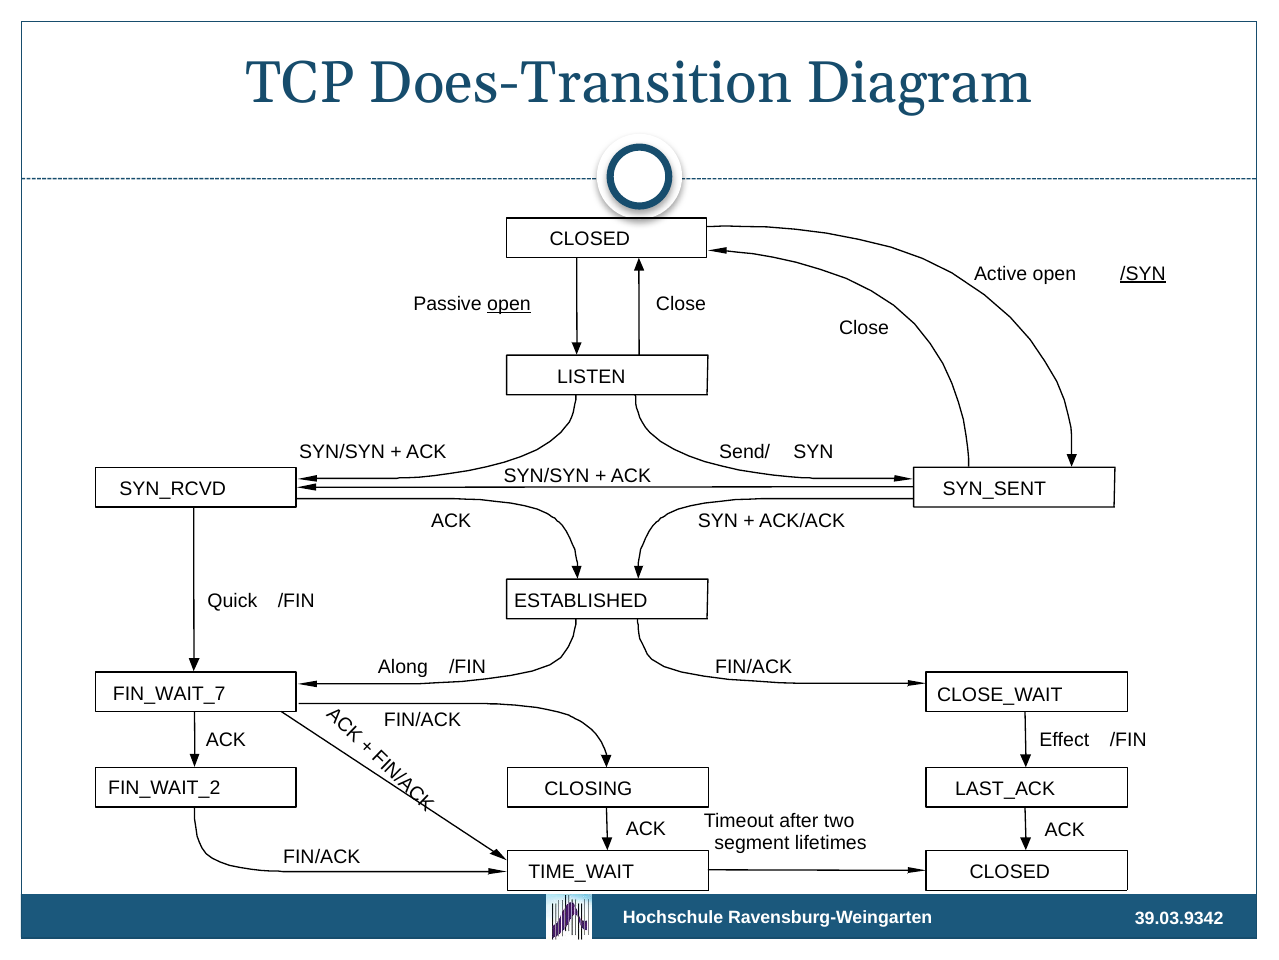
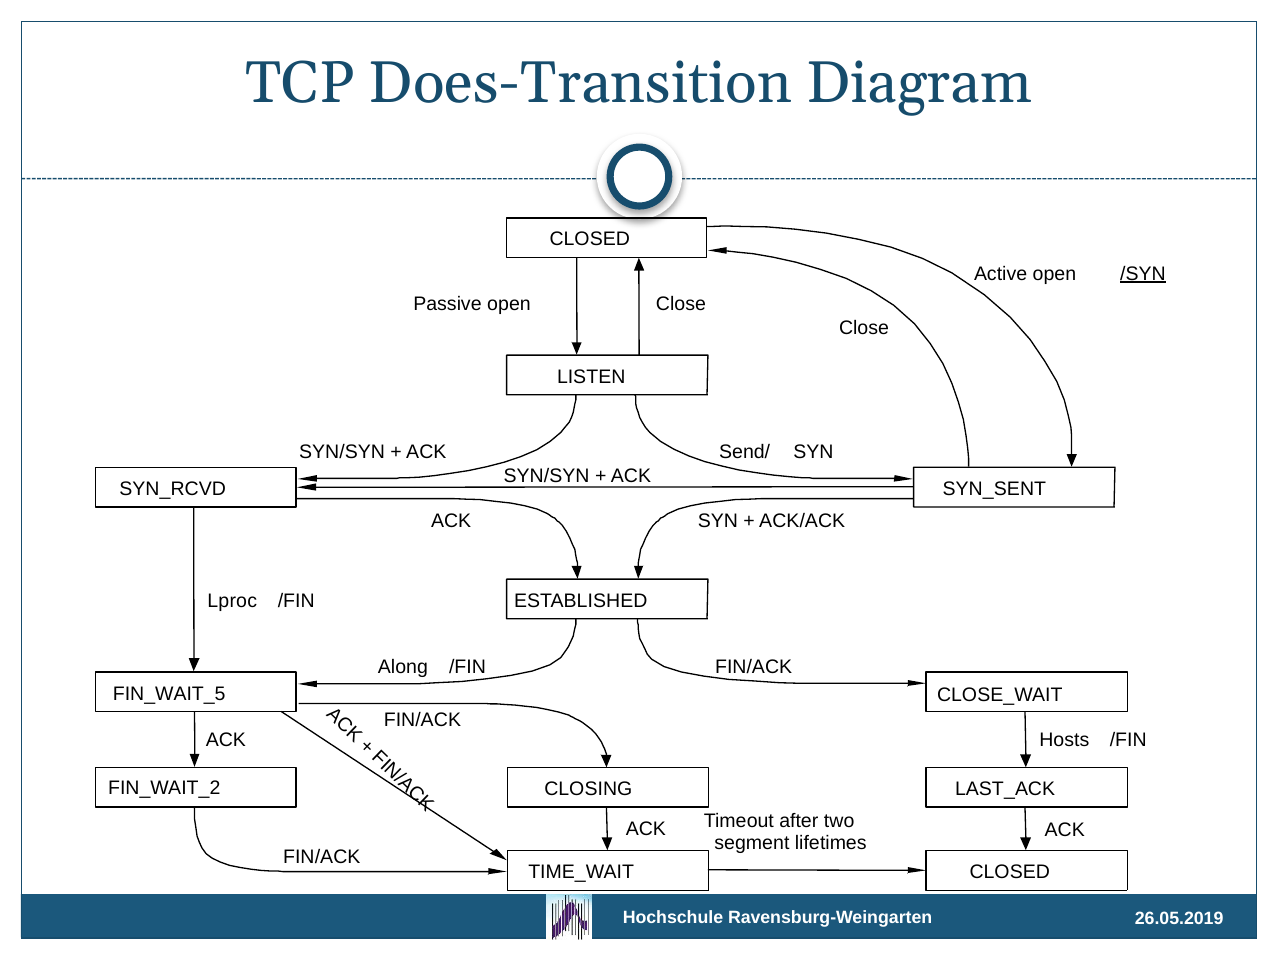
open underline: present -> none (509, 304)
Quick: Quick -> Lproc (232, 600)
FIN_WAIT_7: FIN_WAIT_7 -> FIN_WAIT_5 (169, 694)
Effect: Effect -> Hosts (1064, 739)
39.03.9342: 39.03.9342 -> 26.05.2019 (1179, 918)
